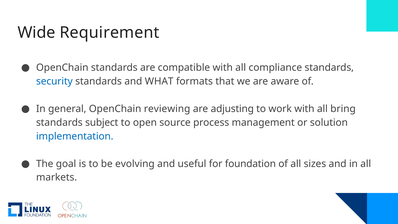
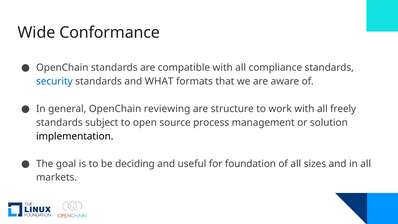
Requirement: Requirement -> Conformance (110, 33)
adjusting: adjusting -> structure (232, 109)
bring: bring -> freely (343, 109)
implementation colour: blue -> black (75, 136)
evolving: evolving -> deciding (135, 164)
